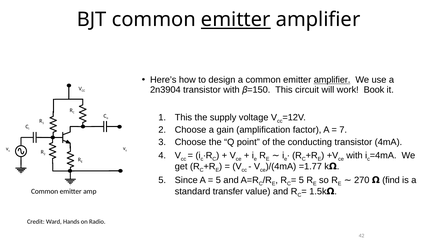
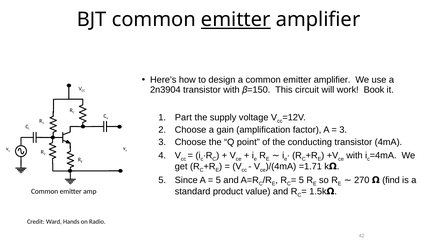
amplifier underline: present -> none (332, 80)
This: This -> Part (183, 117)
7: 7 -> 3 (343, 130)
=1.77: =1.77 -> =1.71 (310, 167)
transfer: transfer -> product (228, 191)
